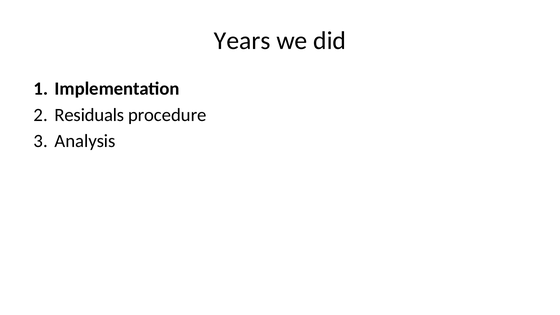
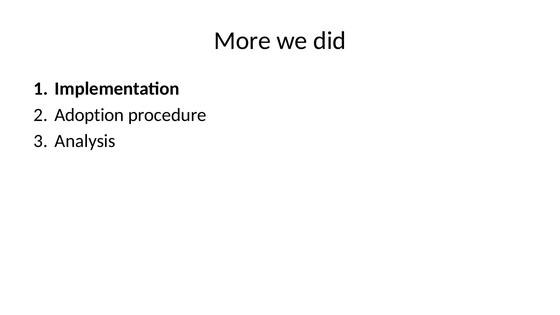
Years: Years -> More (242, 41)
Residuals: Residuals -> Adoption (89, 115)
